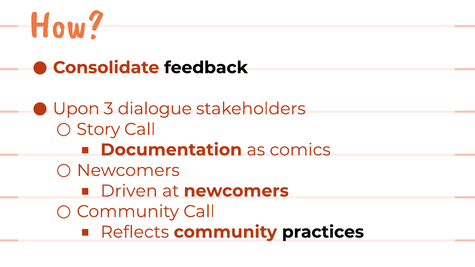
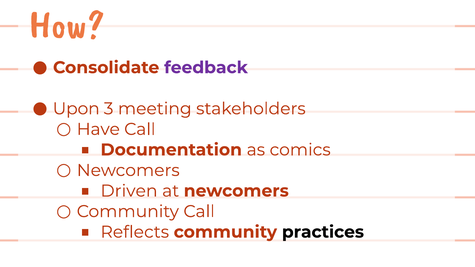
feedback colour: black -> purple (206, 68)
dialogue: dialogue -> meeting (155, 109)
Story: Story -> Have (98, 129)
